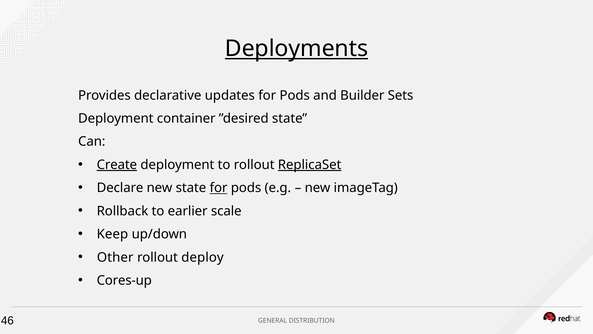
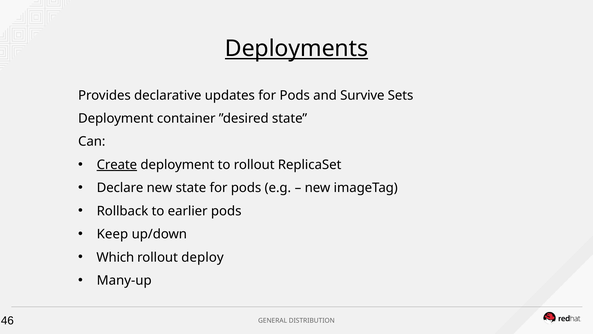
Builder: Builder -> Survive (362, 95)
ReplicaSet underline: present -> none (310, 165)
for underline: present -> none (219, 188)
earlier scale: scale -> pods (226, 211)
Other: Other -> Which (115, 257)
Cores-up: Cores-up -> Many-up (124, 280)
